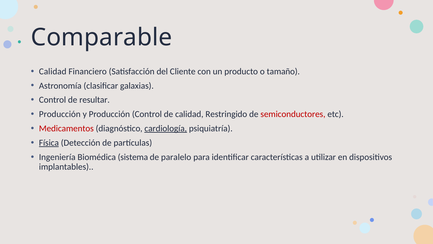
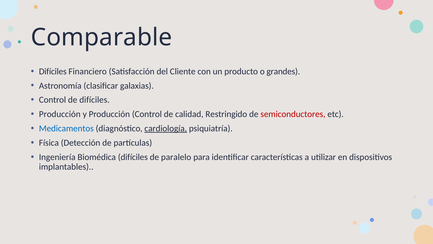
Calidad: Calidad -> Difíciles (53, 71)
tamaño: tamaño -> grandes (283, 71)
de resultar: resultar -> difíciles (94, 100)
Medicamentos colour: red -> blue (66, 128)
Física underline: present -> none (49, 143)
Biomédica sistema: sistema -> difíciles (133, 157)
